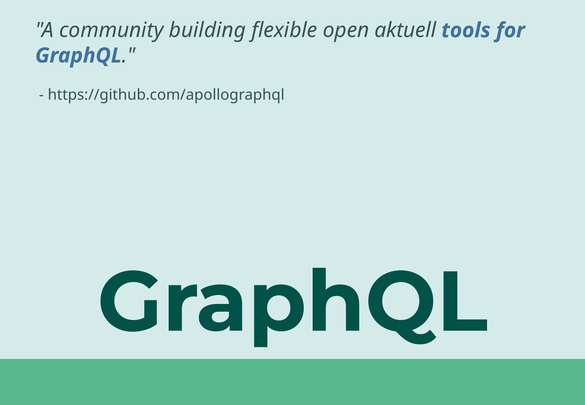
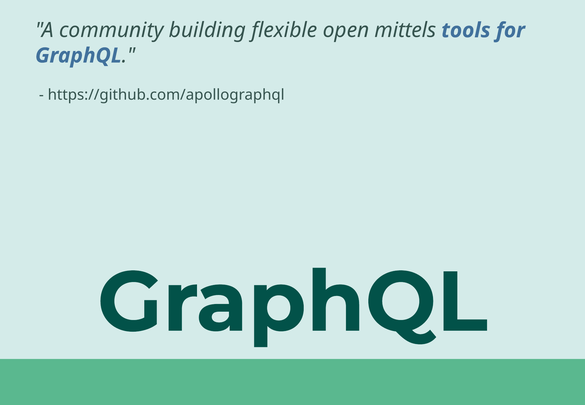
aktuell: aktuell -> mittels (405, 30)
